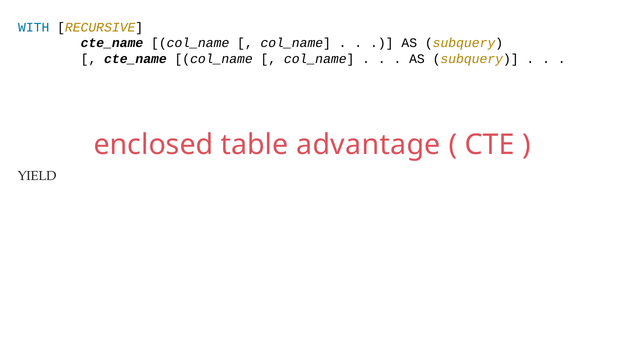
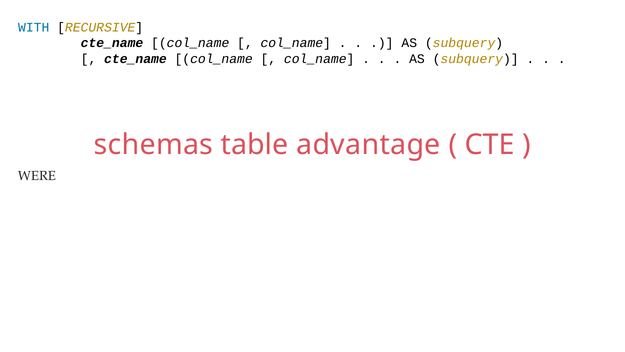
enclosed: enclosed -> schemas (153, 145)
YIELD: YIELD -> WERE (37, 176)
